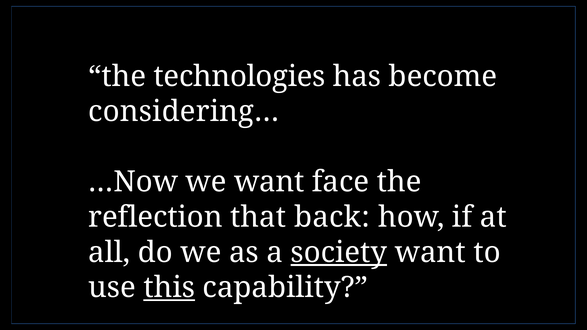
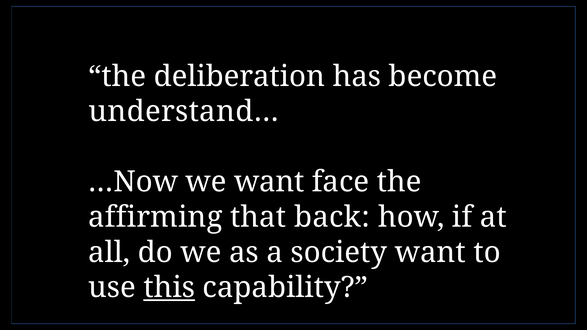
technologies: technologies -> deliberation (239, 76)
considering…: considering… -> understand… (184, 112)
reflection: reflection -> affirming (155, 217)
society underline: present -> none (339, 253)
